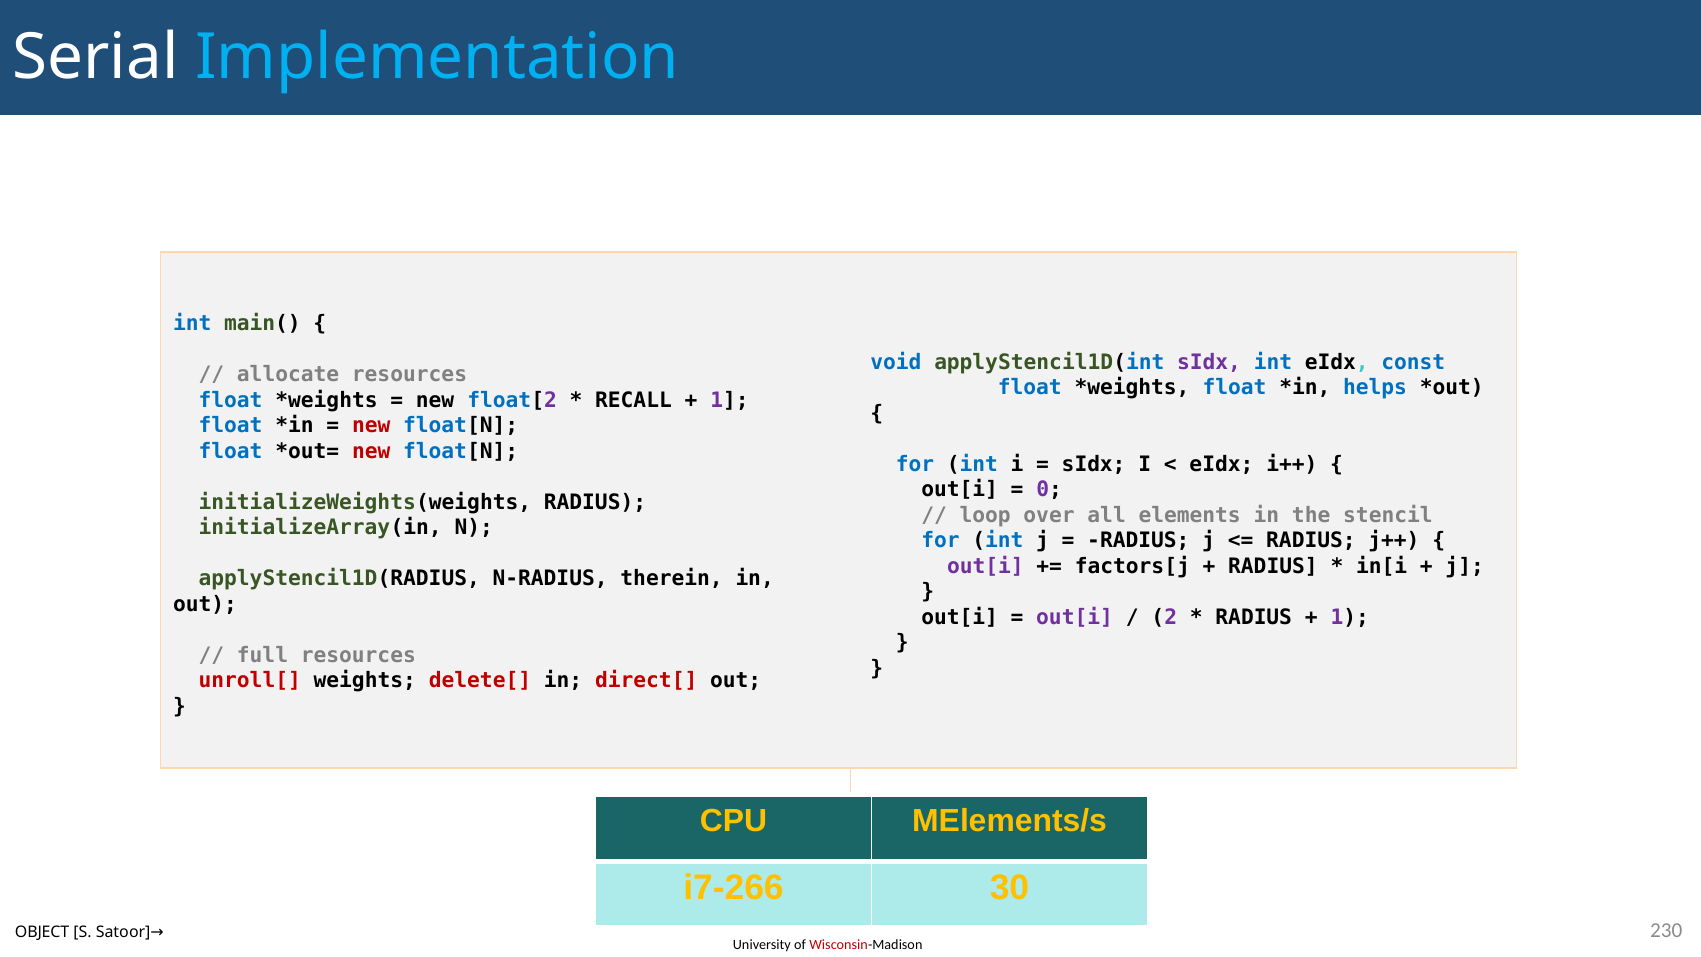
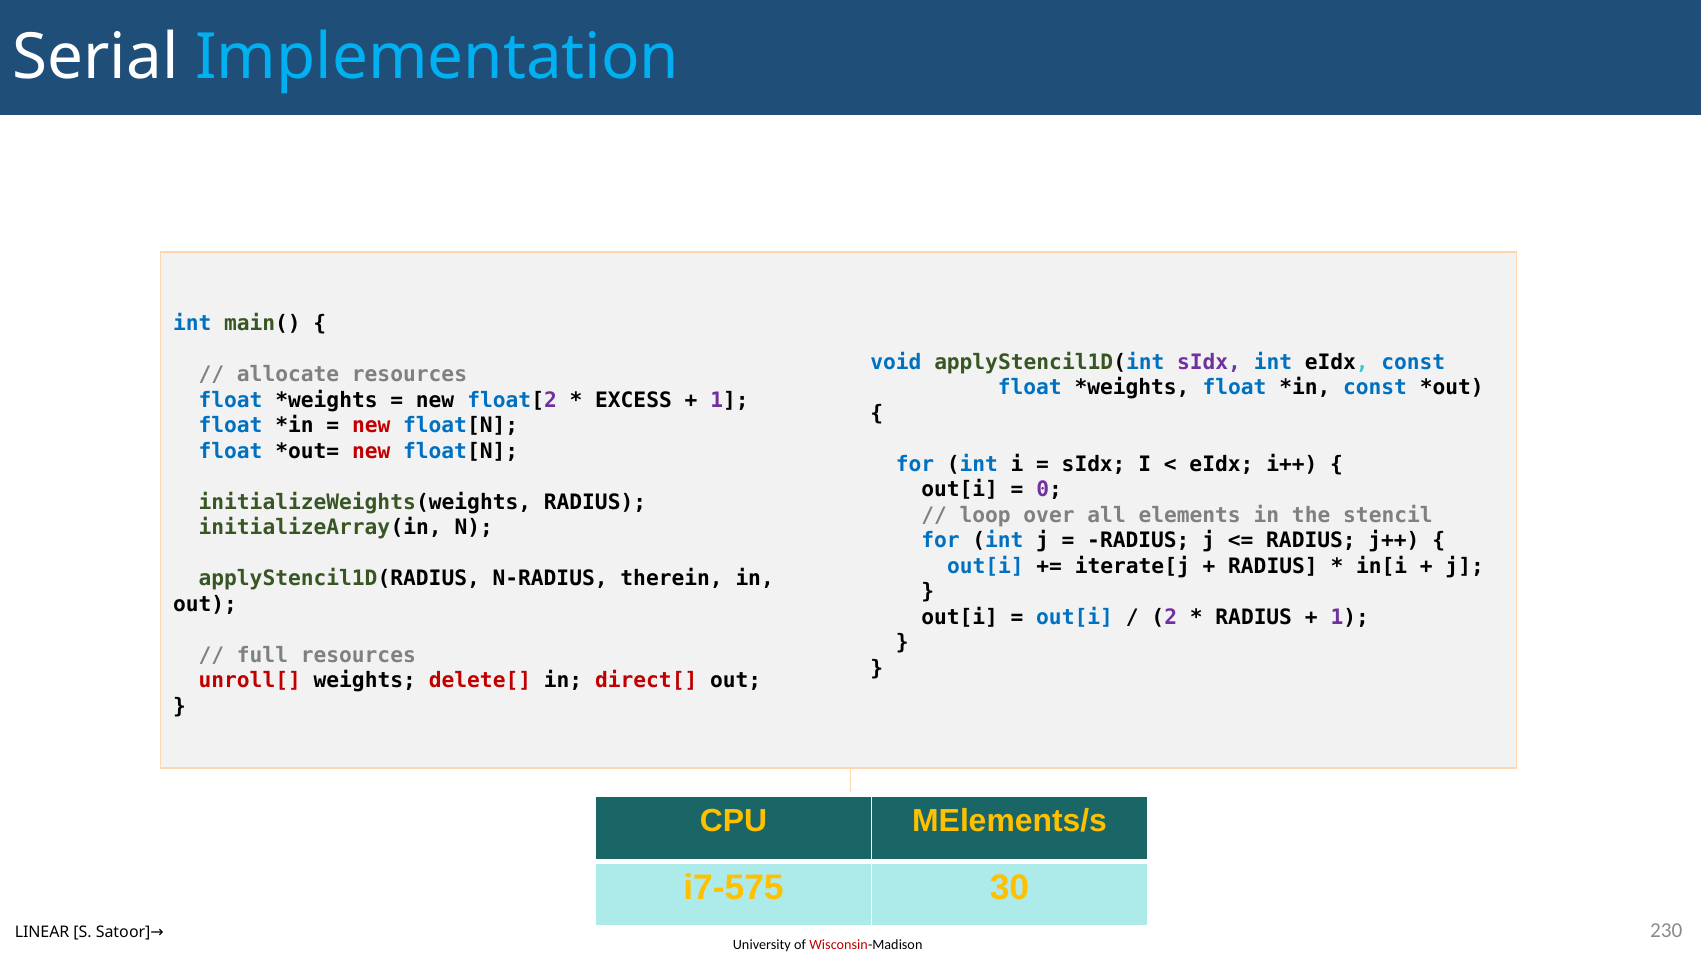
helps: helps -> const (1375, 388)
RECALL: RECALL -> EXCESS (634, 400)
out[i colour: purple -> blue (985, 566)
factors[j: factors[j -> iterate[j (1132, 566)
out[i colour: purple -> blue (1075, 617)
i7-266: i7-266 -> i7-575 (733, 888)
OBJECT: OBJECT -> LINEAR (42, 932)
